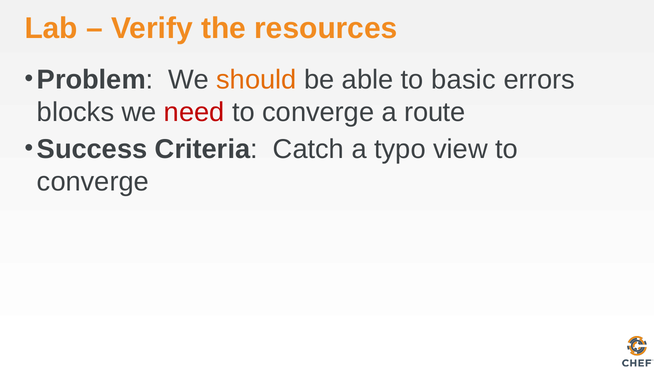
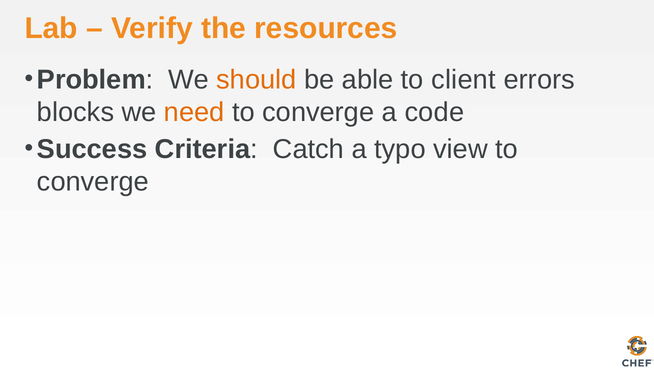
basic: basic -> client (464, 80)
need colour: red -> orange (194, 112)
route: route -> code (435, 112)
